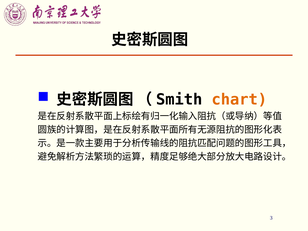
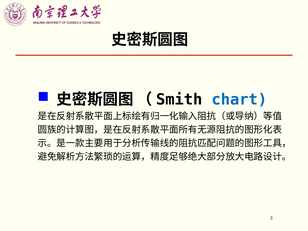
chart colour: orange -> blue (239, 99)
